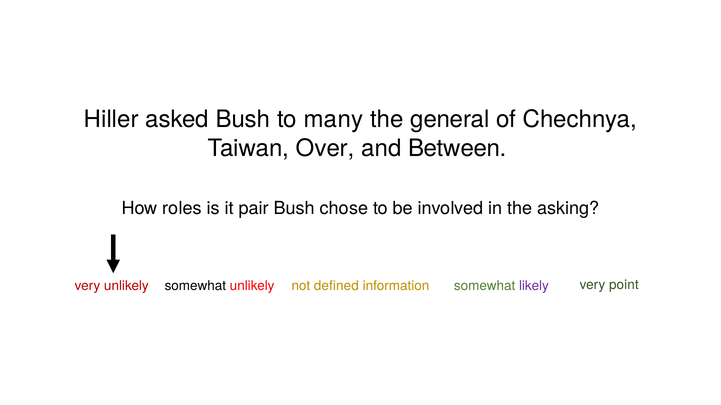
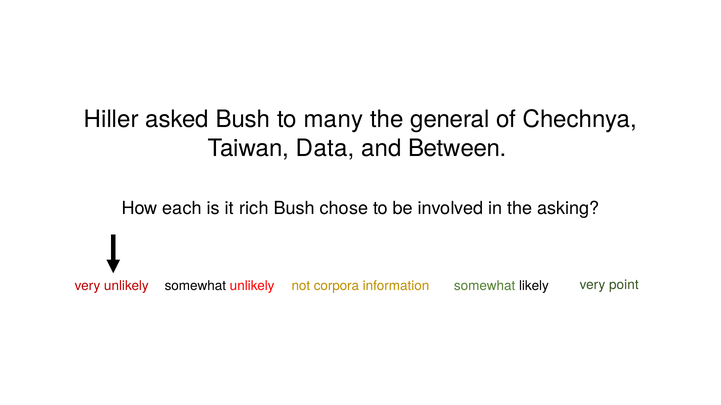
Over: Over -> Data (325, 148)
roles: roles -> each (182, 209)
pair: pair -> rich (254, 209)
defined: defined -> corpora (336, 286)
likely colour: purple -> black (534, 286)
